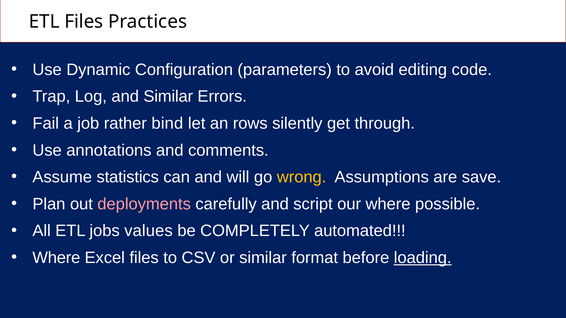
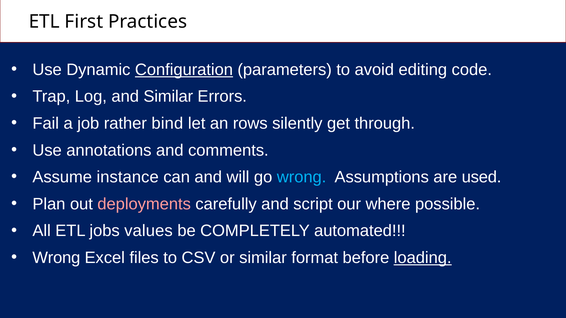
ETL Files: Files -> First (84, 22)
Configuration underline: none -> present (184, 70)
statistics: statistics -> instance (128, 177)
wrong colour: yellow -> light blue (302, 177)
save: save -> used (482, 177)
Where: Where -> Wrong (56, 258)
